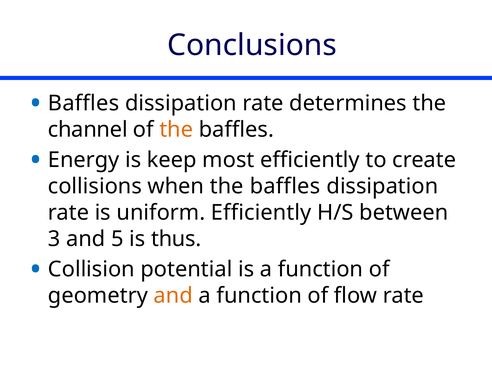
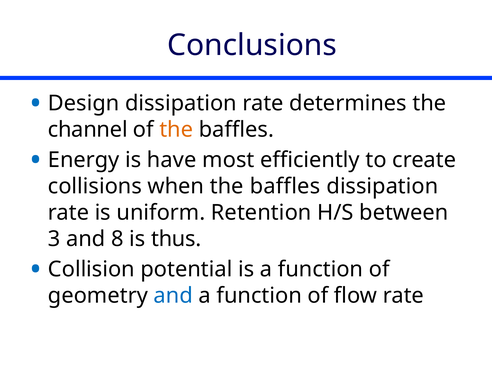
Baffles: Baffles -> Design (84, 103)
keep: keep -> have (172, 160)
uniform Efficiently: Efficiently -> Retention (261, 213)
5: 5 -> 8 (117, 239)
and colour: orange -> blue (173, 296)
